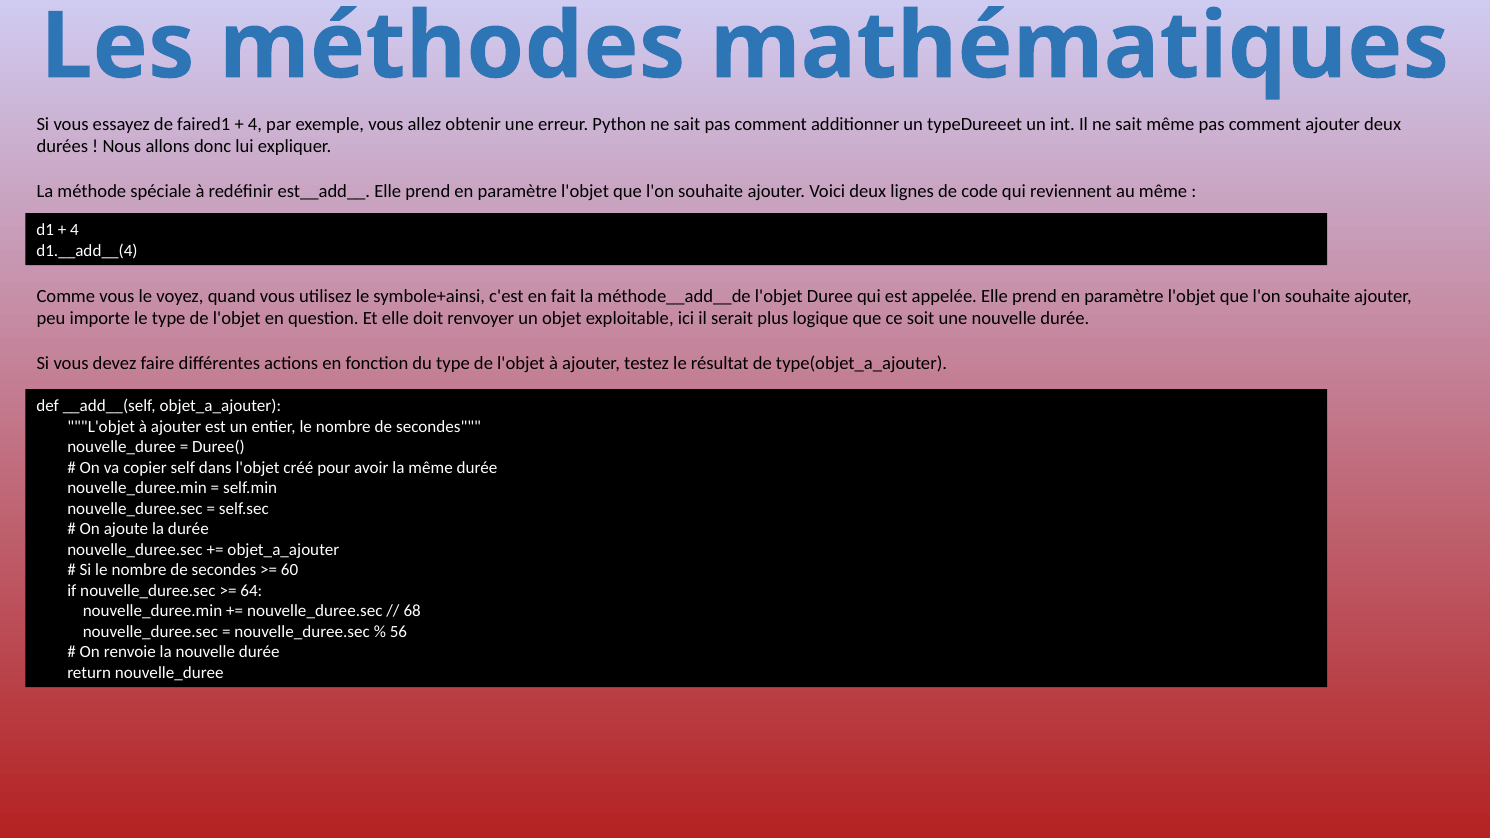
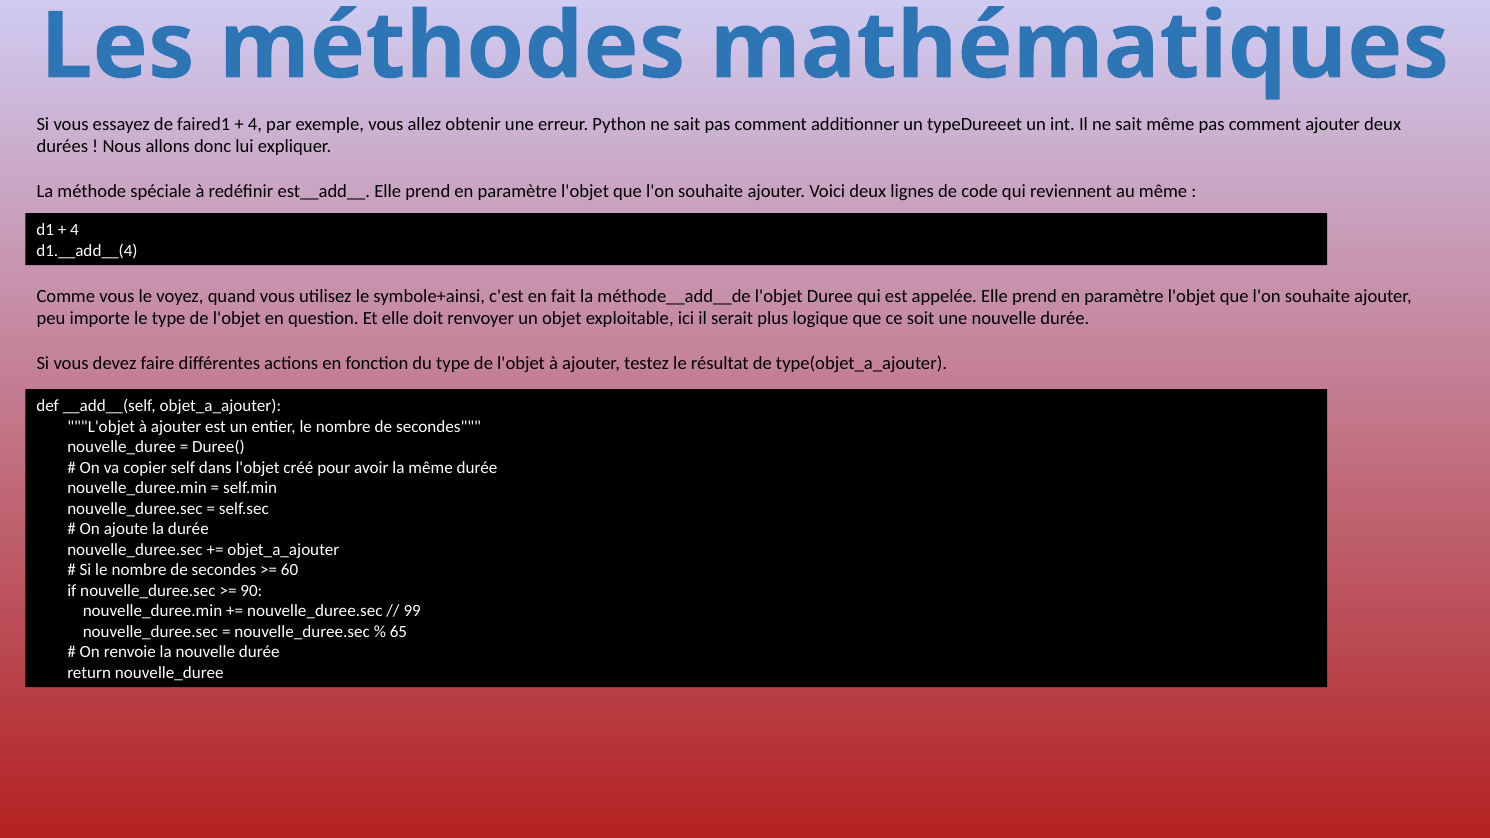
64: 64 -> 90 (251, 591)
68: 68 -> 99 (412, 611)
56: 56 -> 65 (398, 632)
